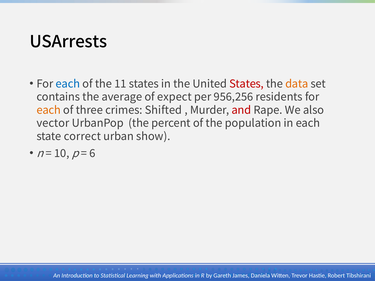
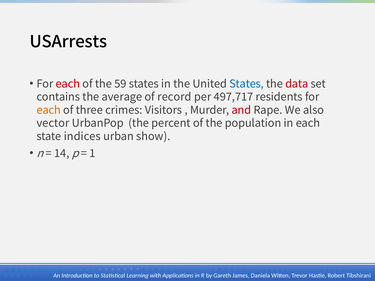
each colour: blue -> red (68, 84)
11: 11 -> 59 (120, 84)
States colour: red -> blue (247, 84)
data colour: orange -> red (297, 84)
expect: expect -> record (174, 97)
956,256: 956,256 -> 497,717 (233, 97)
Shifted: Shifted -> Visitors (164, 110)
correct: correct -> indices (82, 137)
10: 10 -> 14 (62, 154)
6: 6 -> 1 (92, 154)
